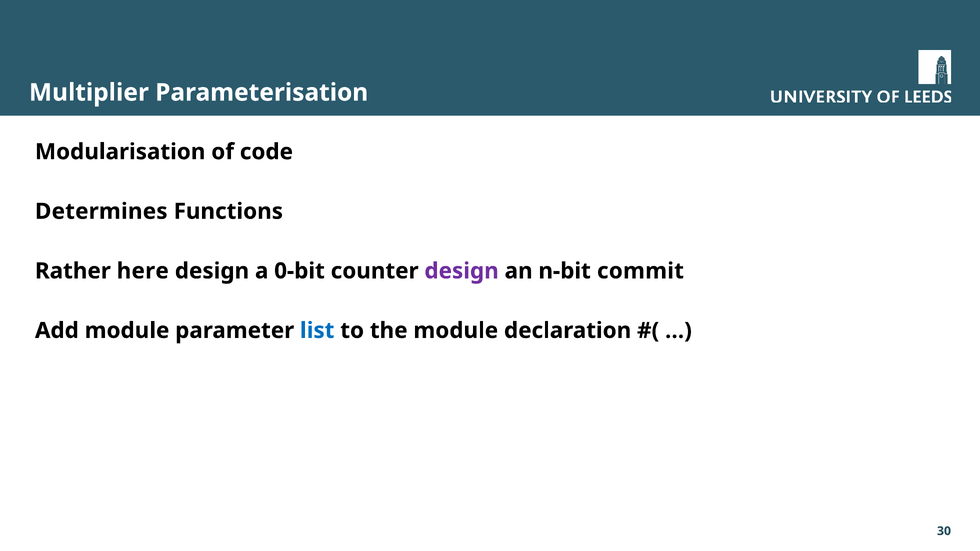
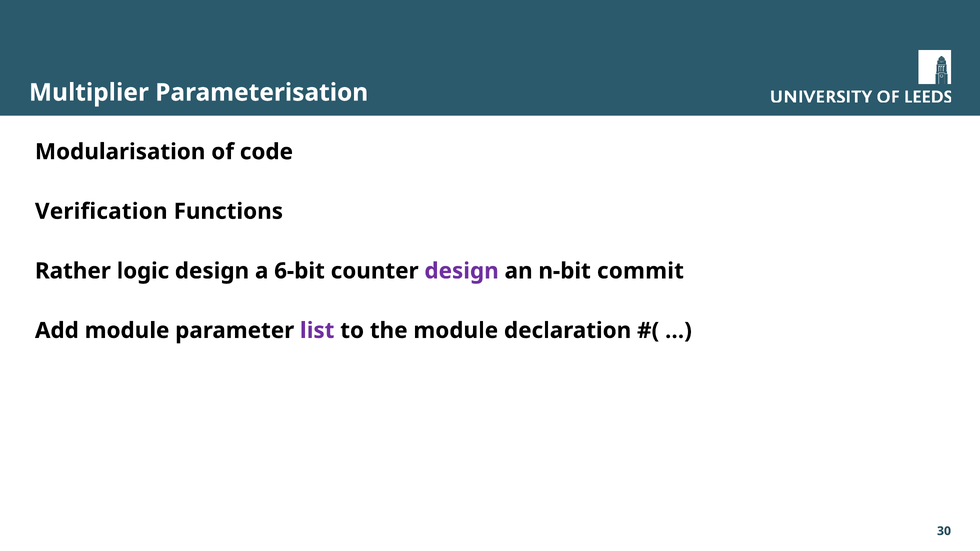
Determines: Determines -> Verification (101, 212)
here: here -> logic (143, 271)
0-bit: 0-bit -> 6-bit (300, 271)
list colour: blue -> purple (317, 331)
